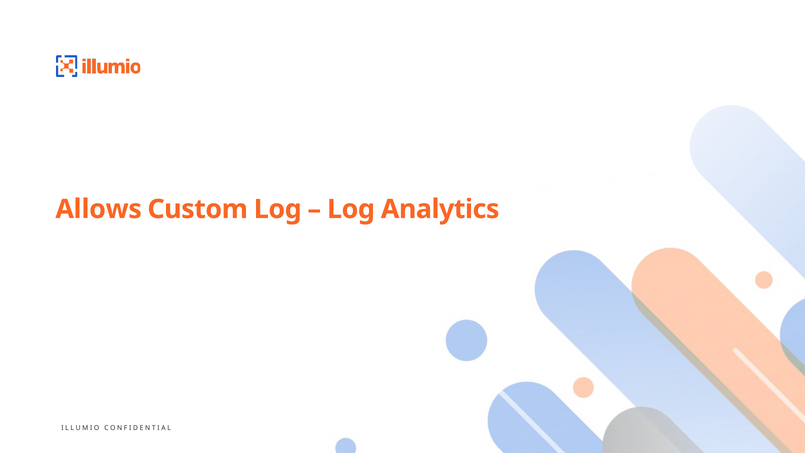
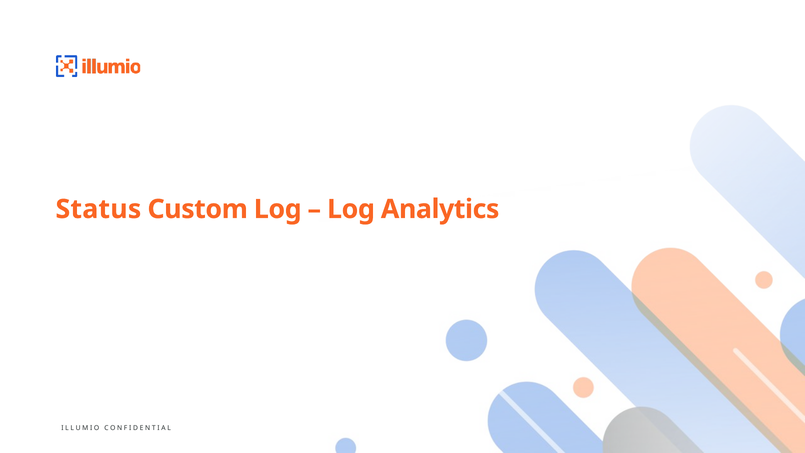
Allows: Allows -> Status (98, 209)
